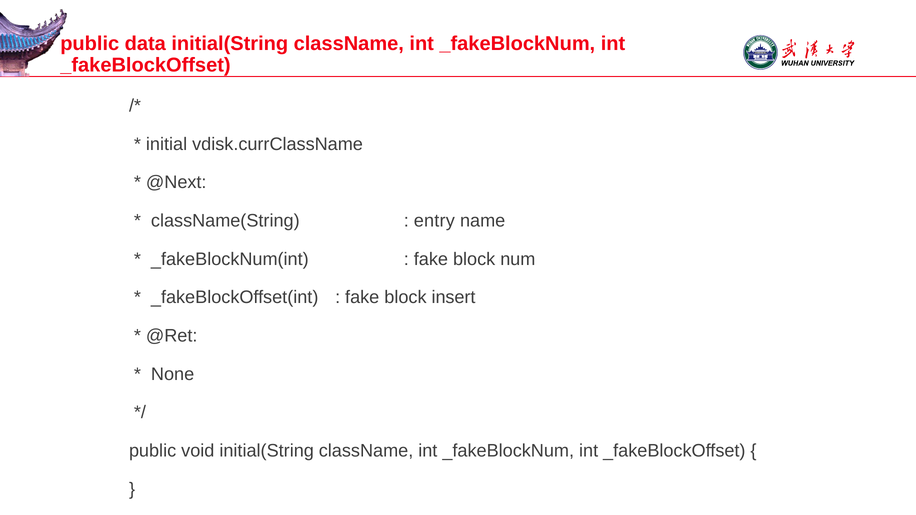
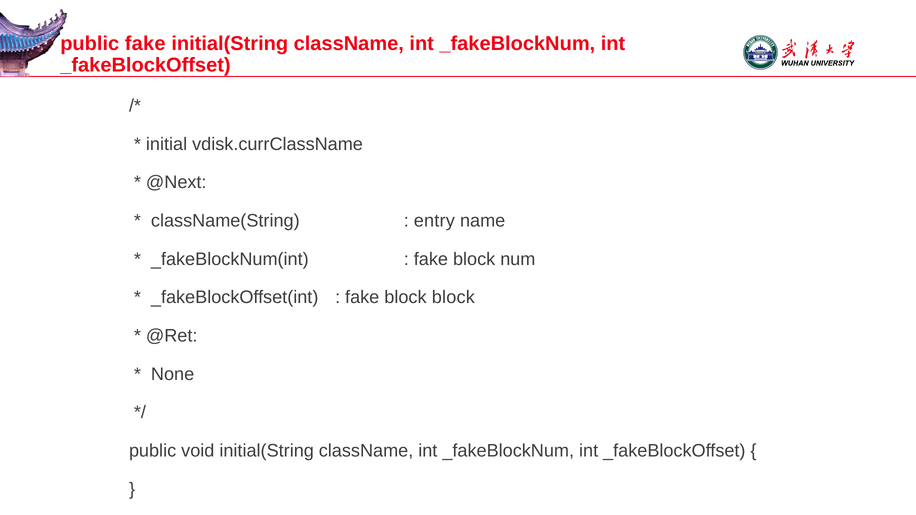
public data: data -> fake (145, 44)
block insert: insert -> block (453, 298)
